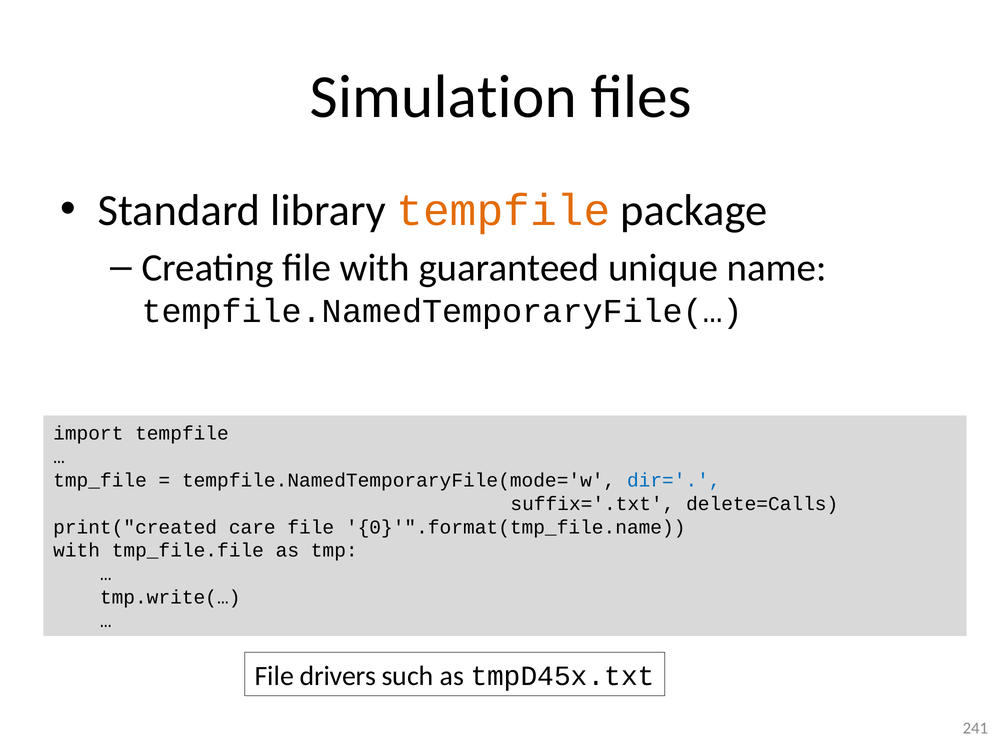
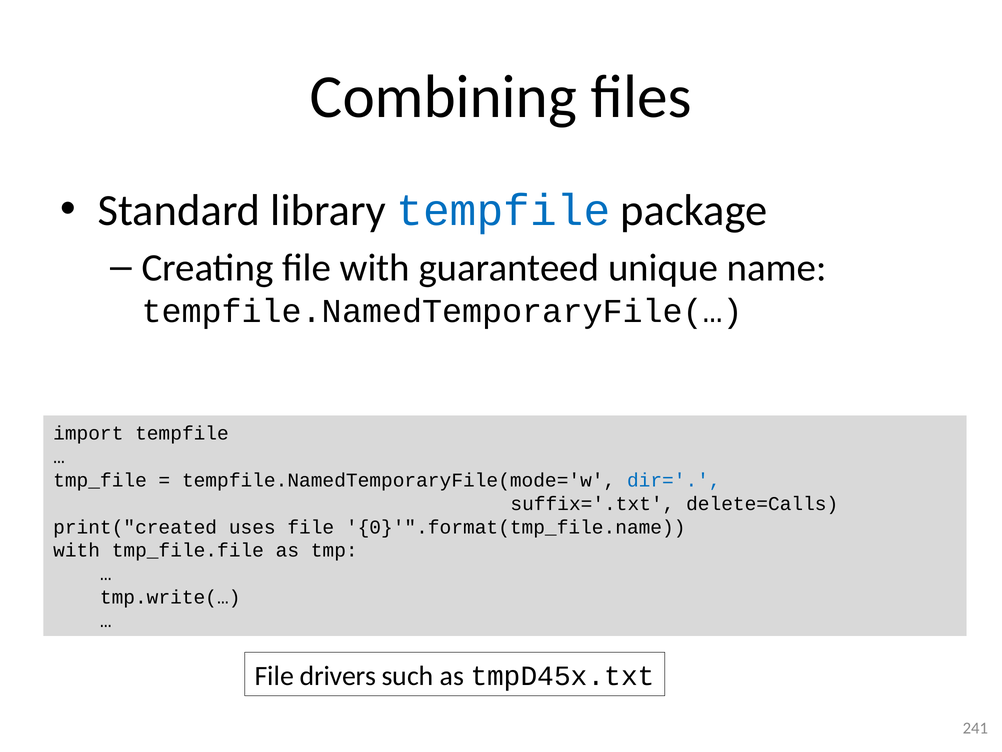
Simulation: Simulation -> Combining (443, 97)
tempfile colour: orange -> blue (503, 210)
care: care -> uses (252, 527)
